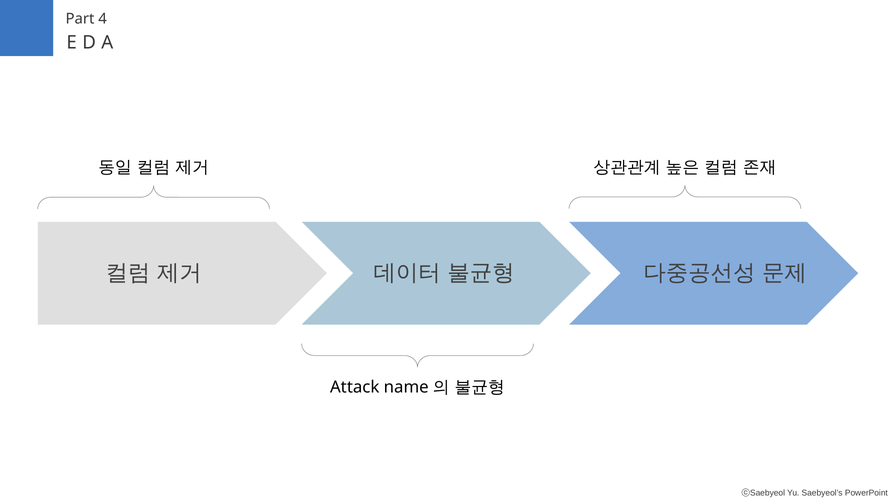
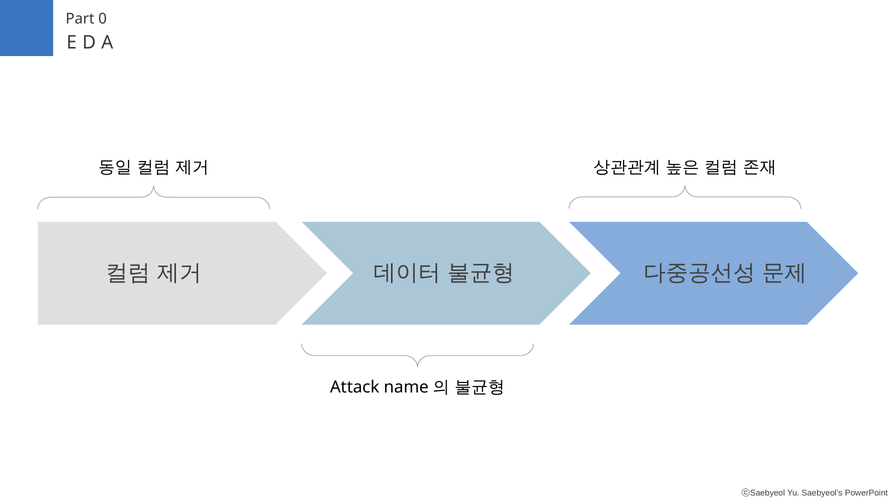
4: 4 -> 0 (103, 19)
